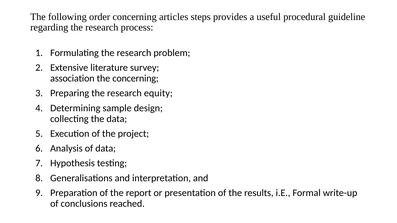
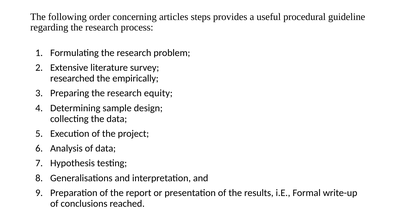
association: association -> researched (72, 78)
the concerning: concerning -> empirically (136, 78)
